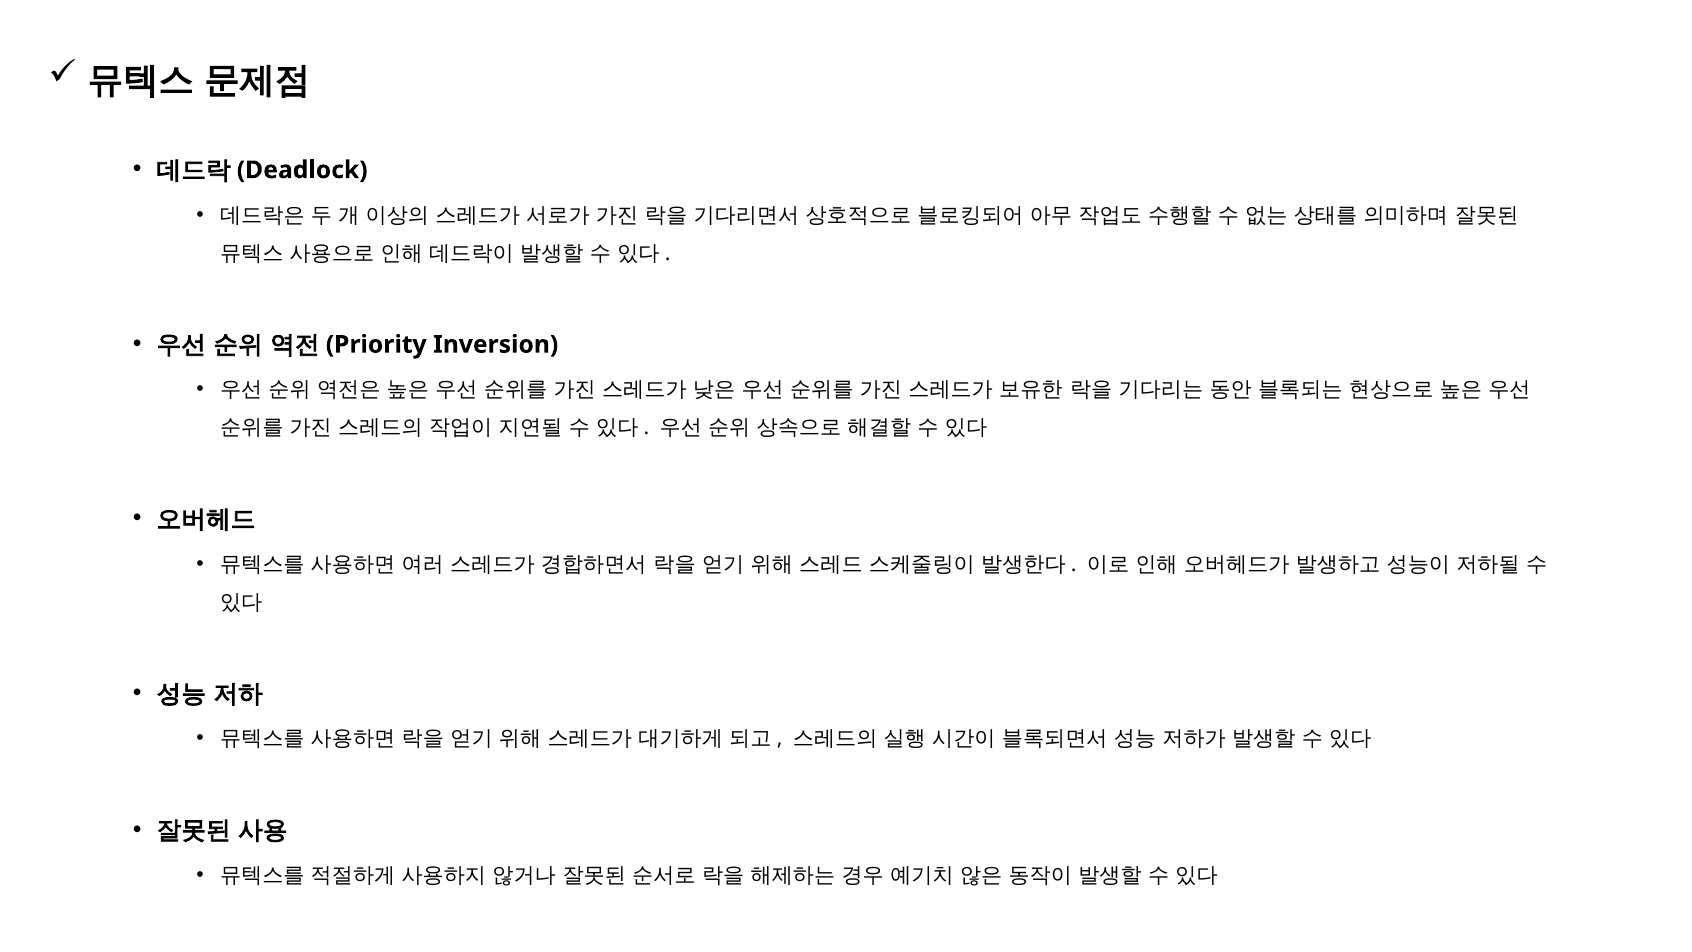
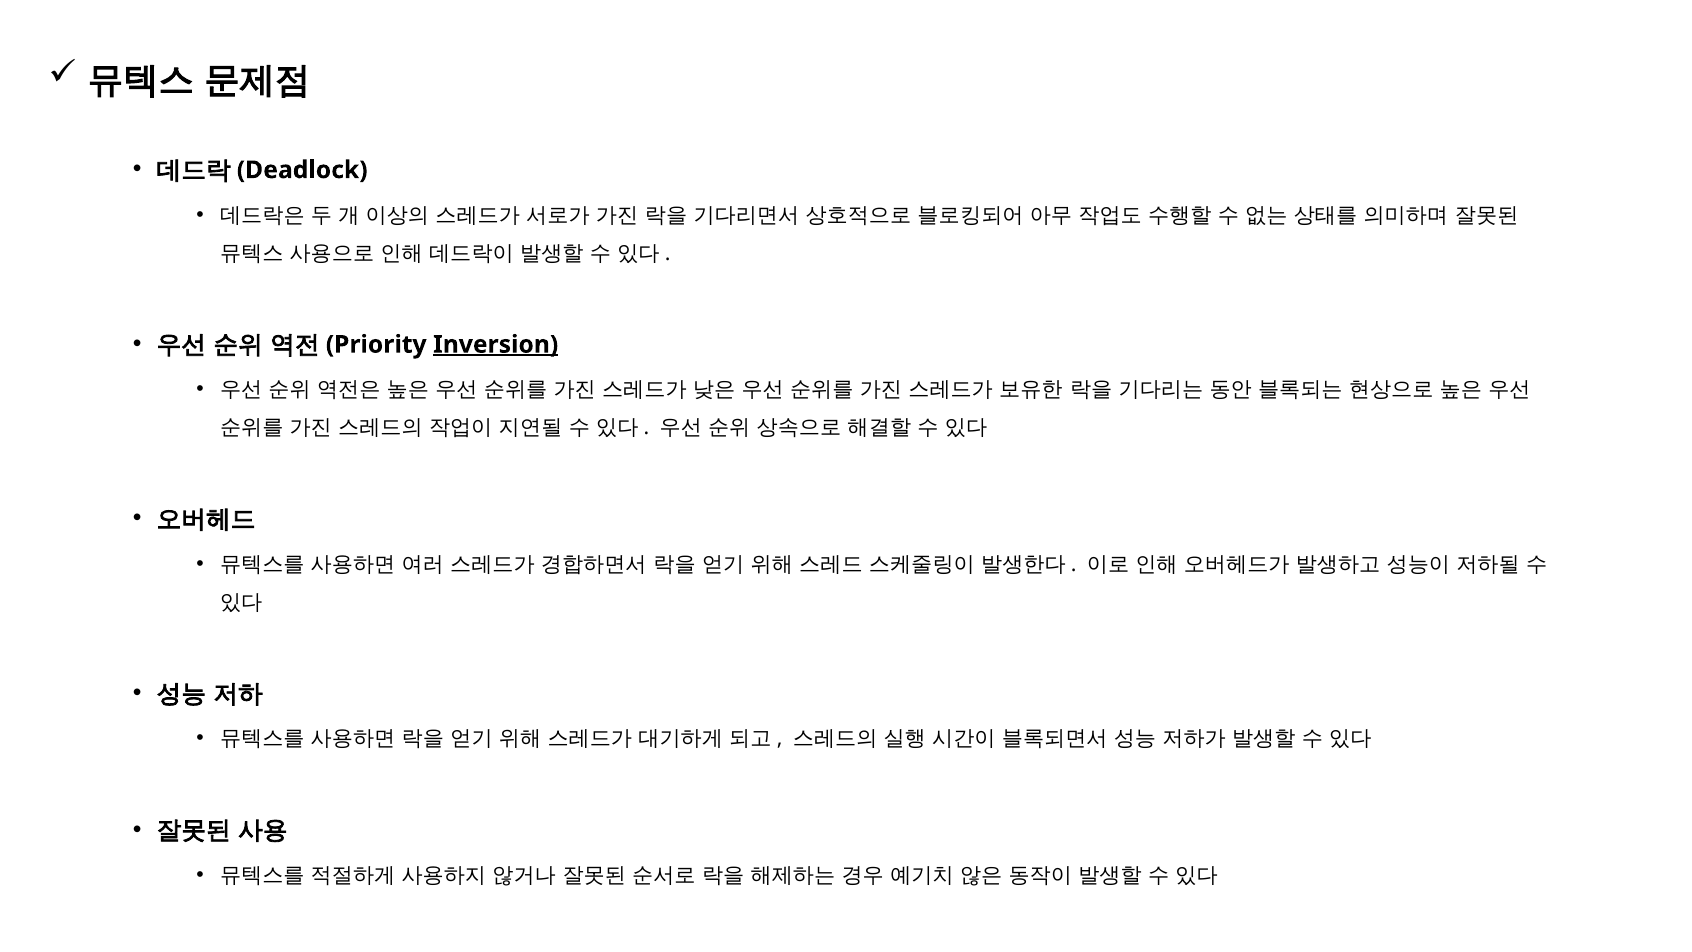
Inversion underline: none -> present (496, 344)
